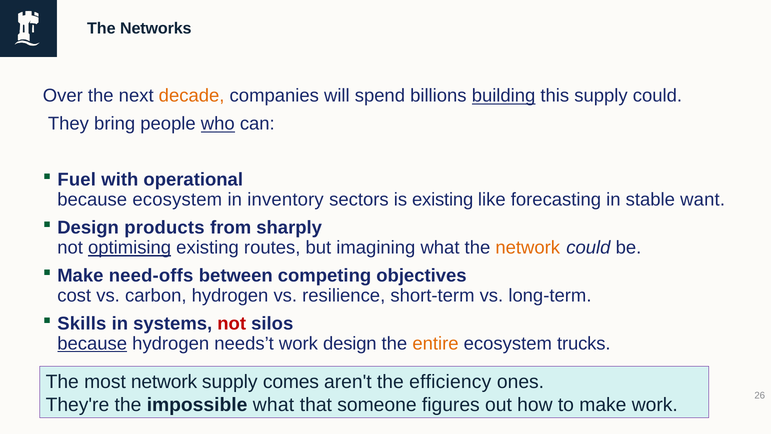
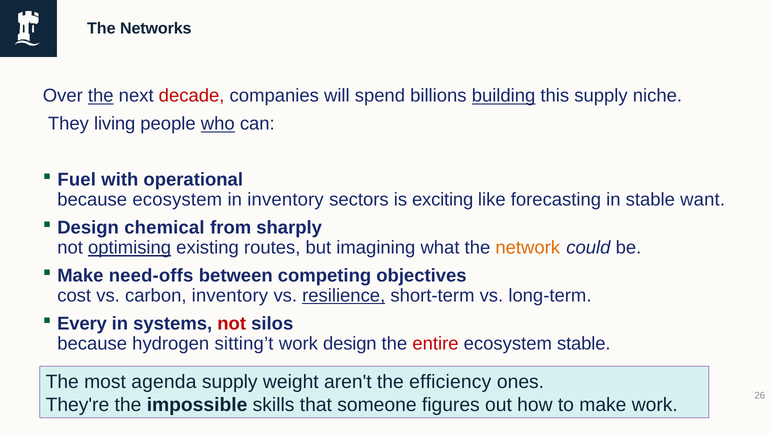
the underline: none -> present (101, 96)
decade colour: orange -> red (192, 96)
supply could: could -> niche (657, 96)
bring: bring -> living (115, 124)
is existing: existing -> exciting (443, 200)
products: products -> chemical (164, 228)
carbon hydrogen: hydrogen -> inventory (230, 296)
resilience underline: none -> present (344, 296)
Skills: Skills -> Every (82, 323)
because underline: present -> none (92, 343)
needs’t: needs’t -> sitting’t (244, 343)
entire colour: orange -> red (435, 343)
ecosystem trucks: trucks -> stable (584, 343)
most network: network -> agenda (164, 382)
comes: comes -> weight (291, 382)
impossible what: what -> skills (274, 405)
